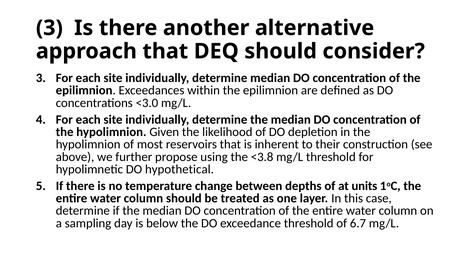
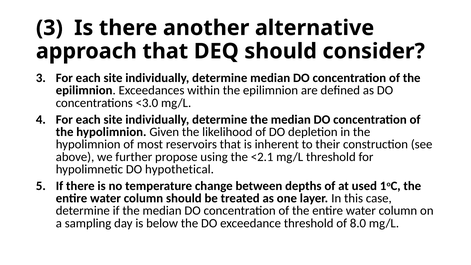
<3.8: <3.8 -> <2.1 (262, 157)
units: units -> used (364, 186)
6.7: 6.7 -> 8.0 (358, 223)
